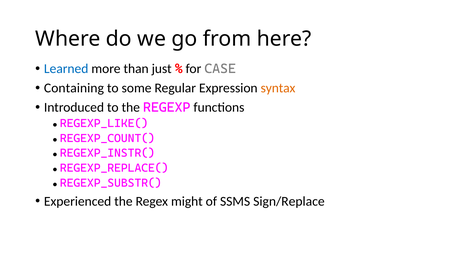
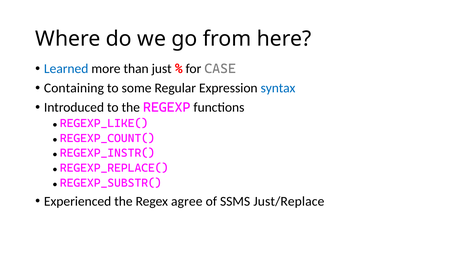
syntax colour: orange -> blue (278, 88)
might: might -> agree (187, 202)
Sign/Replace: Sign/Replace -> Just/Replace (289, 202)
